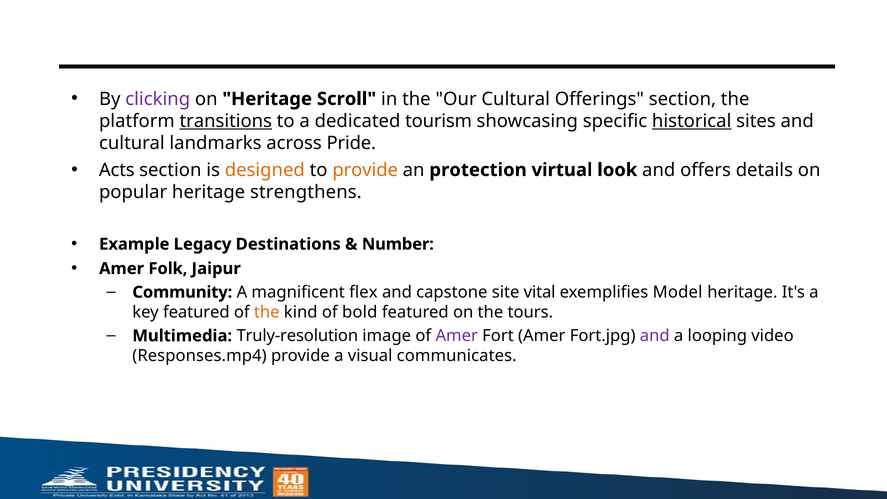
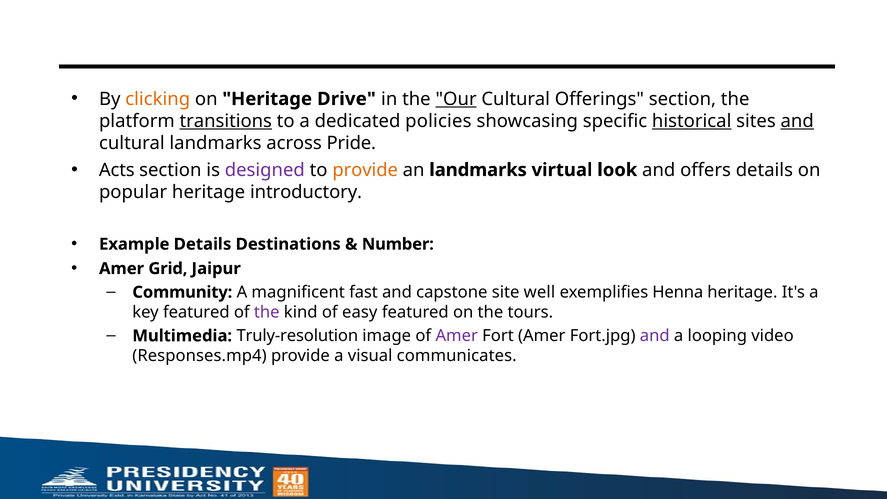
clicking colour: purple -> orange (158, 99)
Scroll: Scroll -> Drive (346, 99)
Our underline: none -> present (456, 99)
tourism: tourism -> policies (438, 121)
and underline: none -> present (797, 121)
designed colour: orange -> purple (265, 170)
an protection: protection -> landmarks (478, 170)
strengthens: strengthens -> introductory (306, 192)
Example Legacy: Legacy -> Details (203, 244)
Folk: Folk -> Grid (168, 269)
flex: flex -> fast (363, 292)
vital: vital -> well (539, 292)
Model: Model -> Henna (678, 292)
the colour: orange -> purple (267, 312)
bold: bold -> easy (360, 312)
